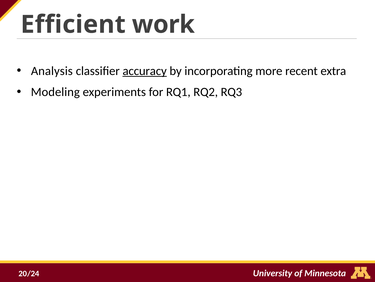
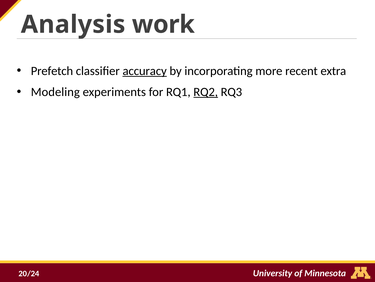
Efficient: Efficient -> Analysis (73, 24)
Analysis: Analysis -> Prefetch (52, 71)
RQ2 underline: none -> present (206, 92)
